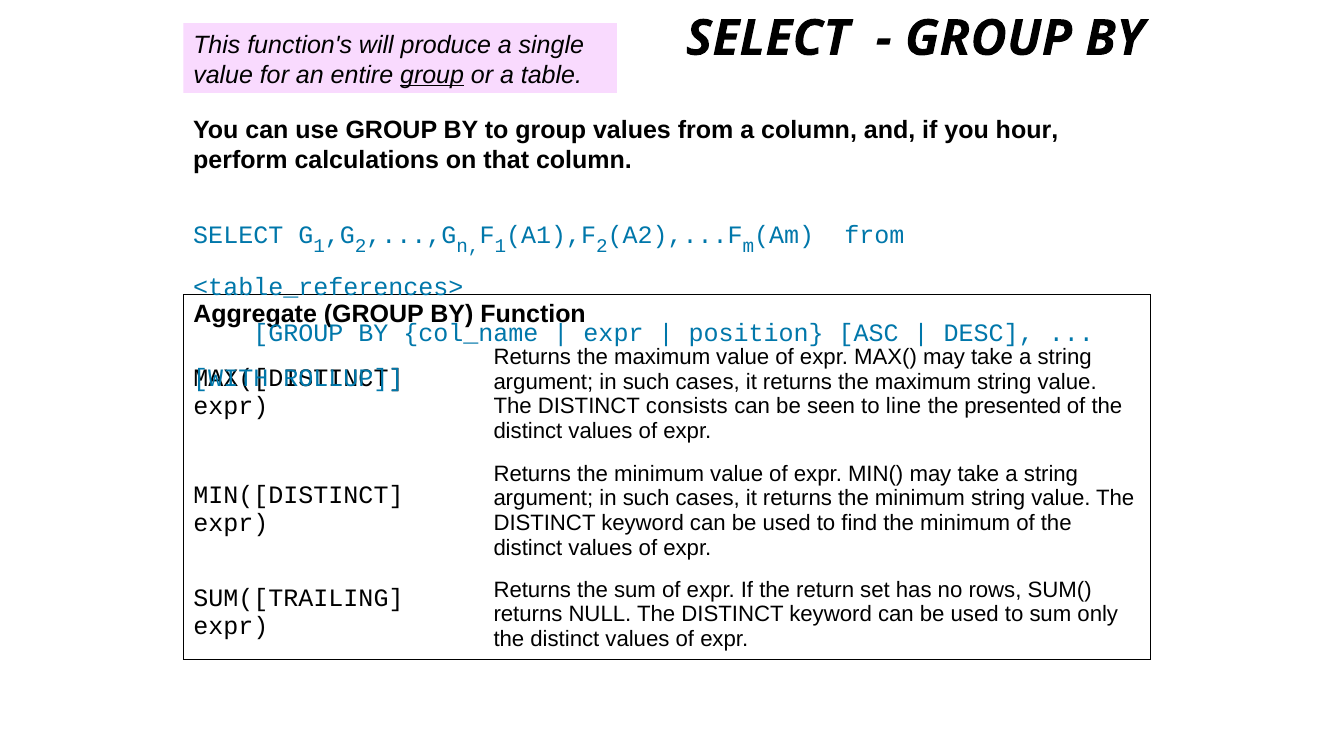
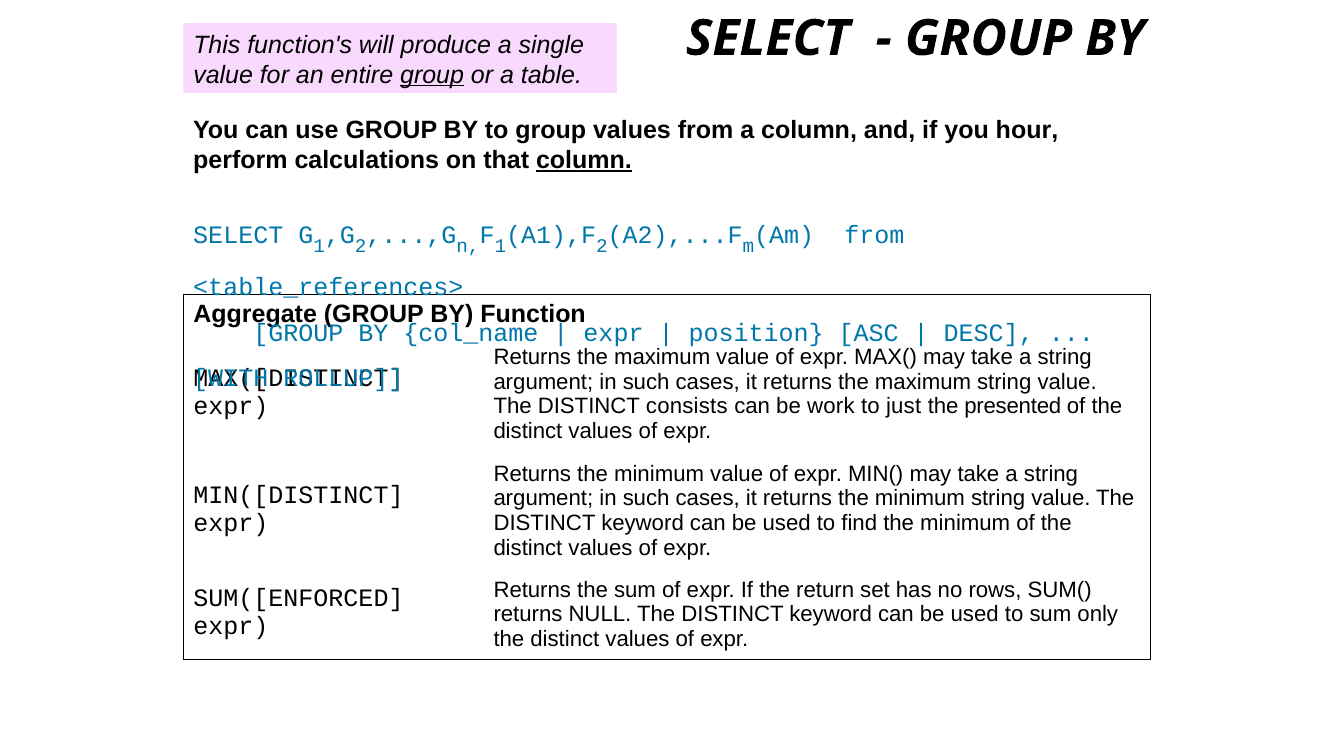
column underline: none -> present (584, 160)
seen: seen -> work (831, 406)
line: line -> just (904, 406)
SUM([TRAILING: SUM([TRAILING -> SUM([ENFORCED (298, 598)
